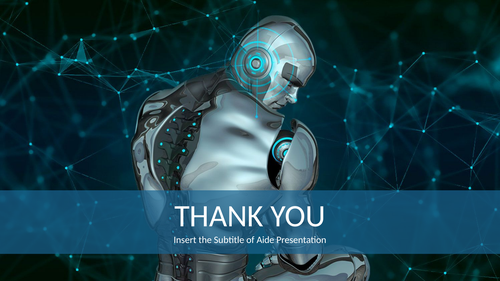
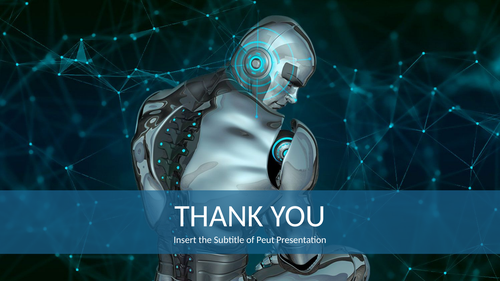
Aide: Aide -> Peut (265, 240)
